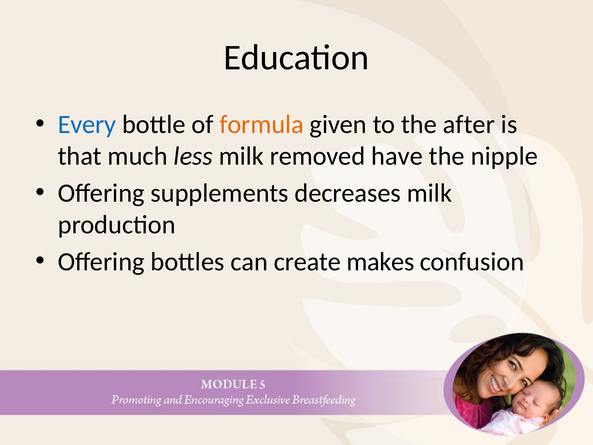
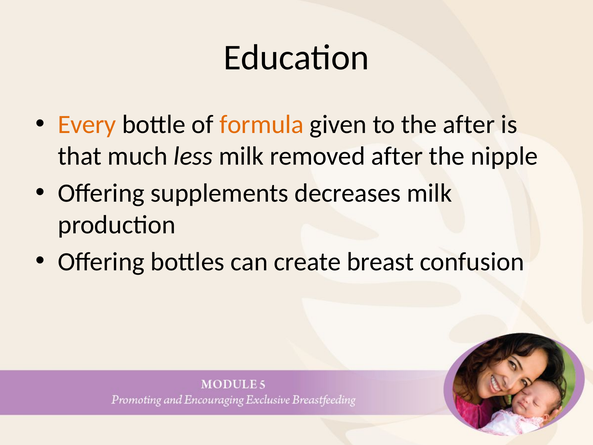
Every colour: blue -> orange (87, 124)
removed have: have -> after (397, 156)
makes: makes -> breast (380, 261)
